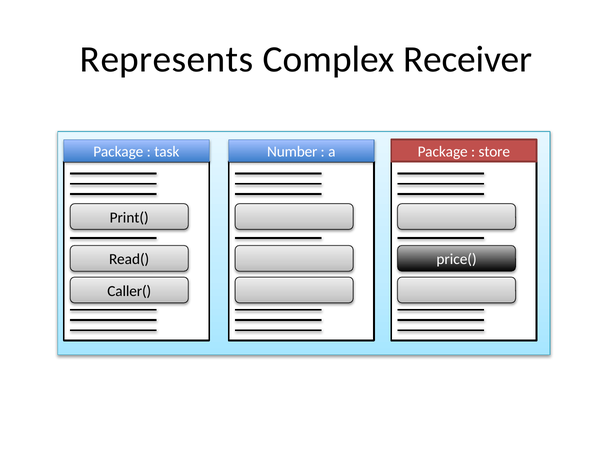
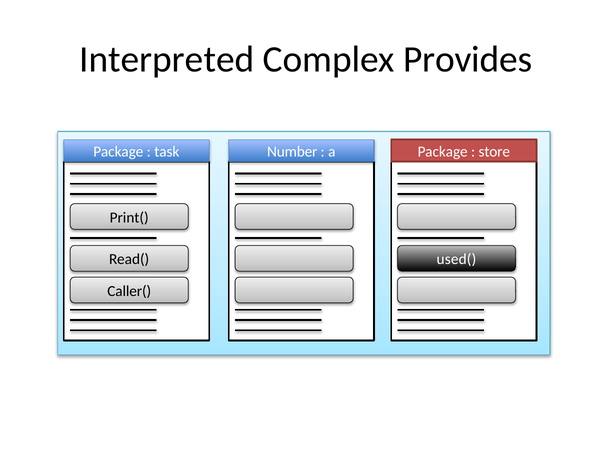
Represents: Represents -> Interpreted (167, 59)
Receiver: Receiver -> Provides (468, 59)
price(: price( -> used( (456, 259)
